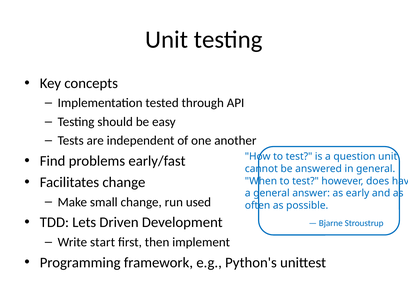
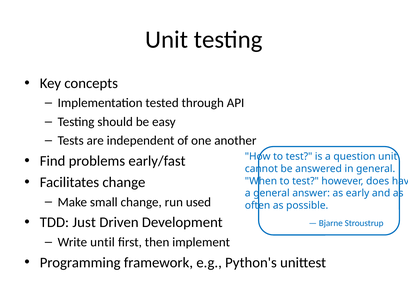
Lets: Lets -> Just (84, 222)
start: start -> until (103, 242)
